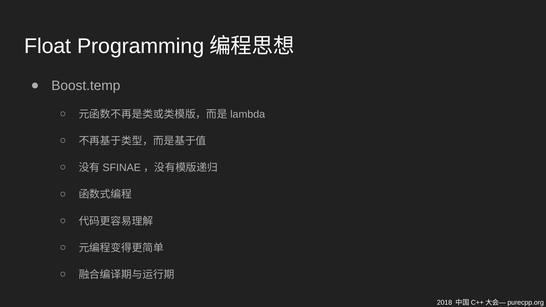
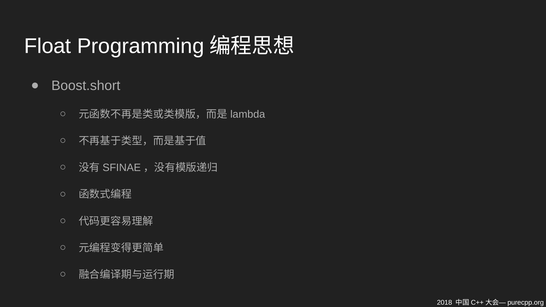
Boost.temp: Boost.temp -> Boost.short (86, 86)
